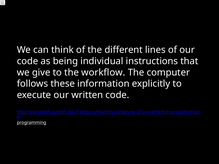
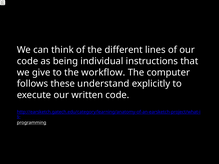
information: information -> understand (103, 84)
